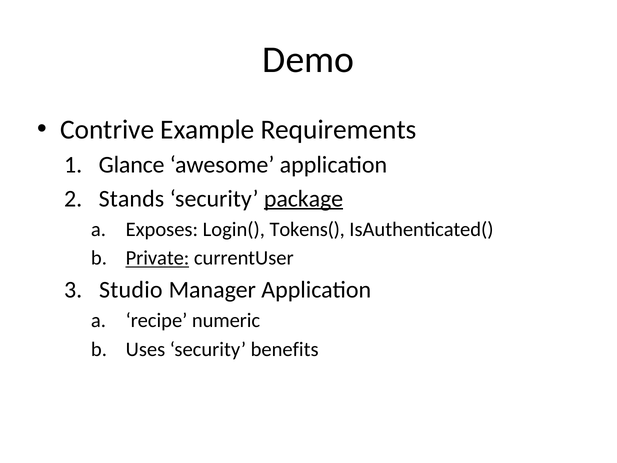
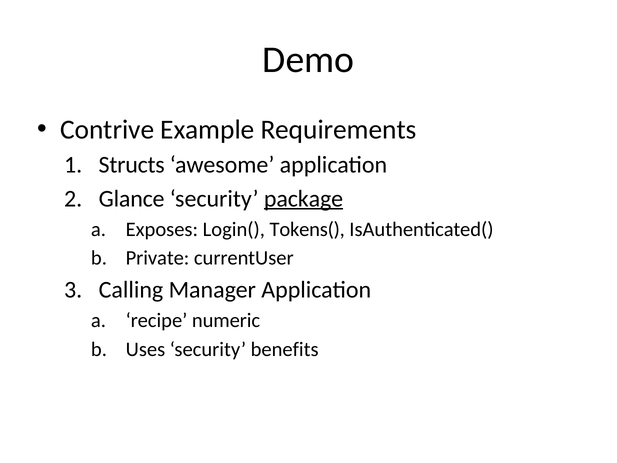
Glance: Glance -> Structs (132, 165)
Stands: Stands -> Glance (132, 198)
Private underline: present -> none (158, 258)
Studio: Studio -> Calling (131, 290)
